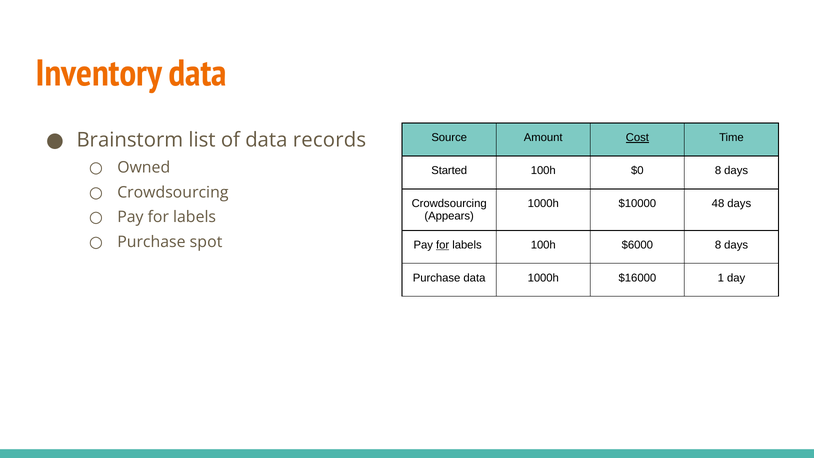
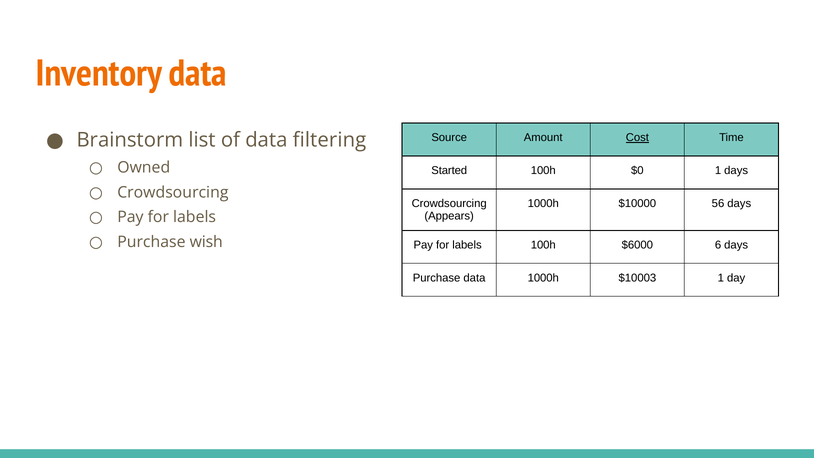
records: records -> filtering (329, 140)
$0 8: 8 -> 1 (718, 171)
48: 48 -> 56 (718, 203)
spot: spot -> wish (206, 242)
for underline: present -> none (443, 245)
$6000 8: 8 -> 6 (718, 245)
$16000: $16000 -> $10003 (637, 278)
